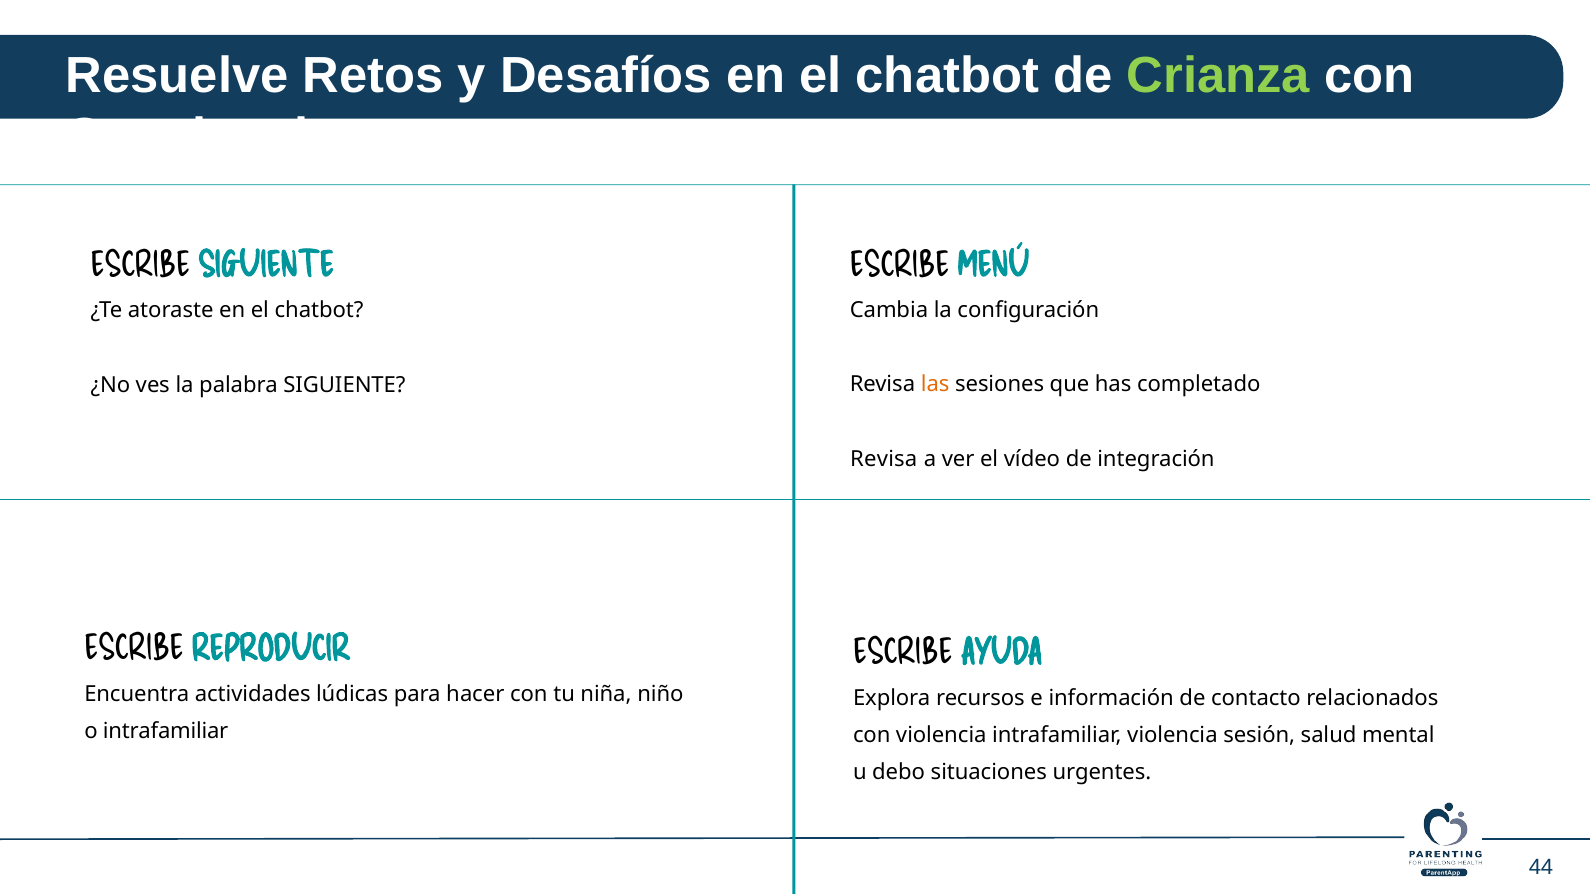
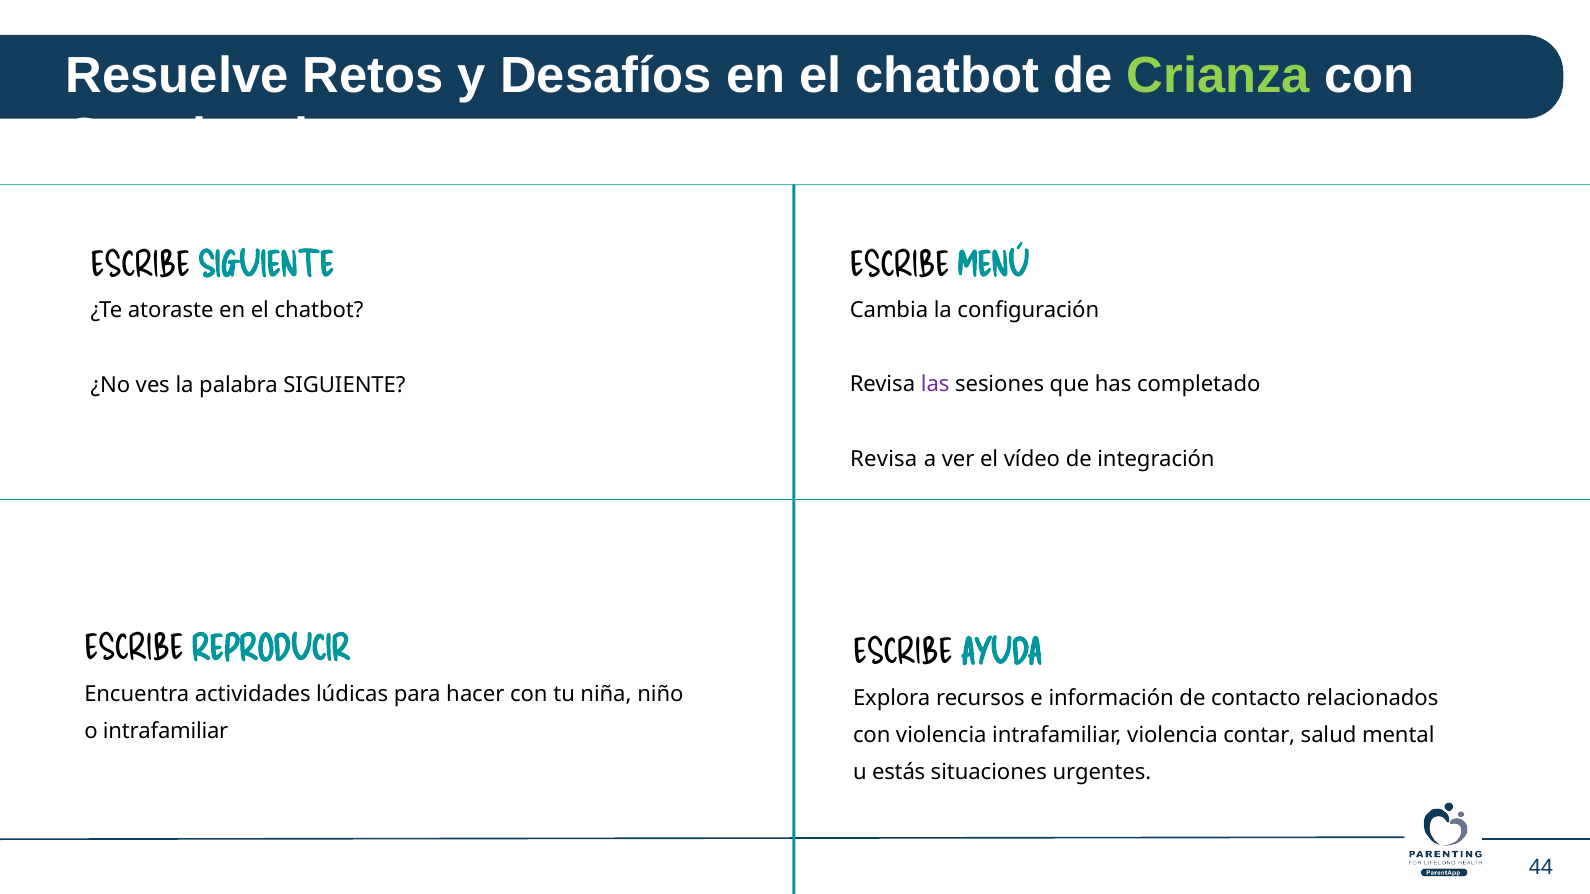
las colour: orange -> purple (935, 385)
sesión: sesión -> contar (1259, 735)
debo: debo -> estás (899, 772)
